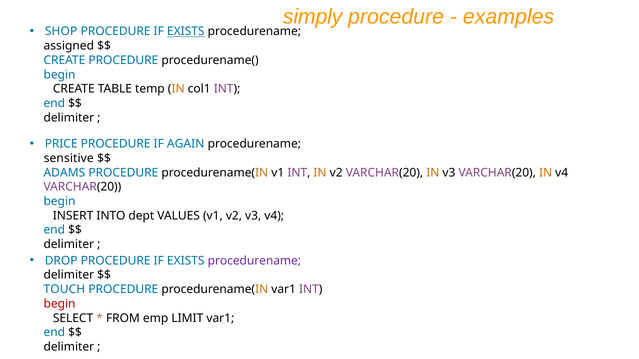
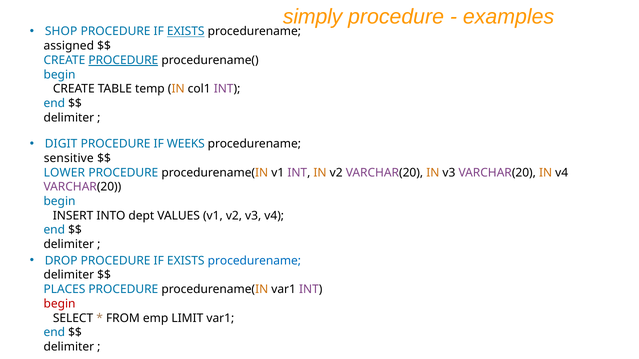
PROCEDURE underline: none -> present (123, 60)
PRICE: PRICE -> DIGIT (61, 144)
AGAIN: AGAIN -> WEEKS (186, 144)
ADAMS: ADAMS -> LOWER (64, 173)
procedurename colour: purple -> blue (254, 261)
TOUCH: TOUCH -> PLACES (64, 290)
